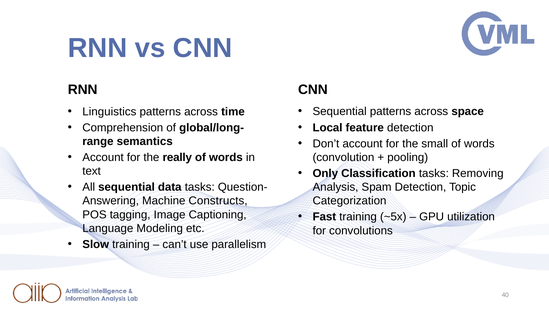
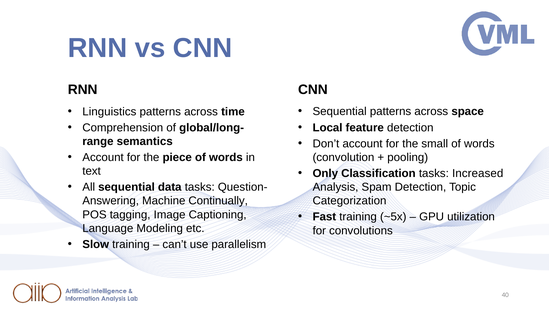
really: really -> piece (177, 157)
Removing: Removing -> Increased (478, 173)
Constructs: Constructs -> Continually (218, 201)
